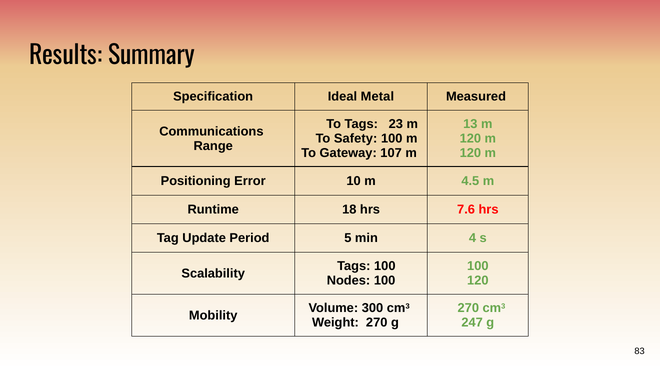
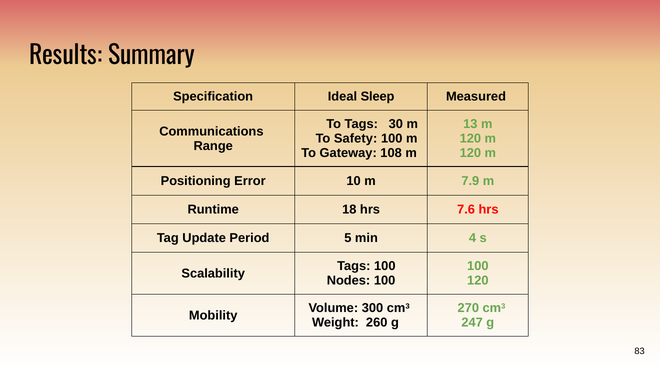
Metal: Metal -> Sleep (378, 97)
23: 23 -> 30 (396, 124)
107: 107 -> 108 (391, 153)
4.5: 4.5 -> 7.9 (470, 181)
Weight 270: 270 -> 260 (377, 323)
